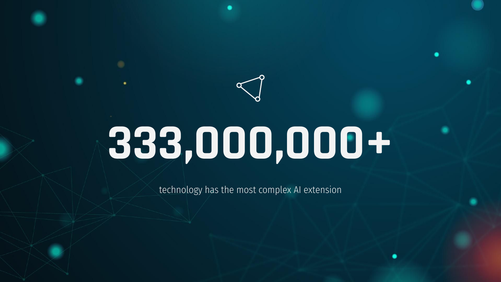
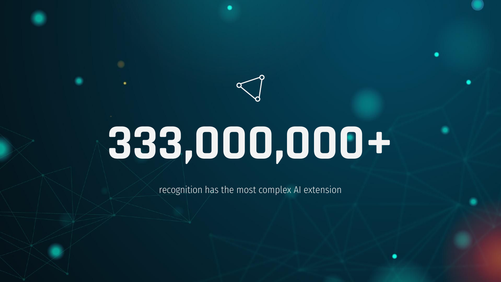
technology: technology -> recognition (181, 190)
